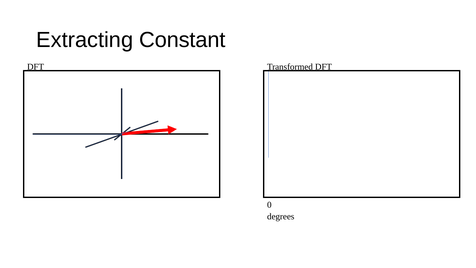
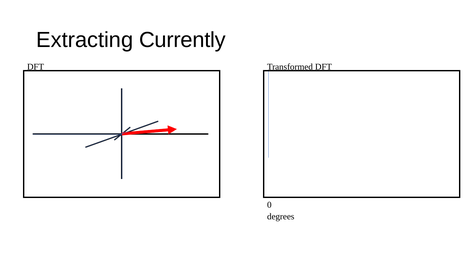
Constant: Constant -> Currently (182, 40)
